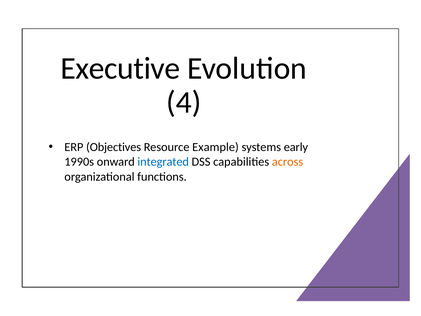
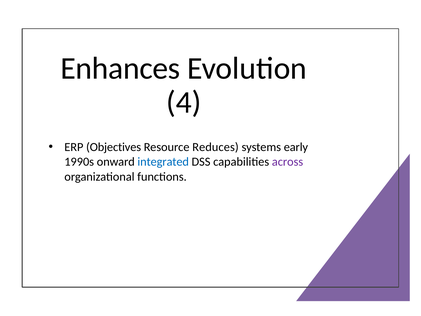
Executive: Executive -> Enhances (120, 68)
Example: Example -> Reduces (215, 147)
across colour: orange -> purple (288, 162)
